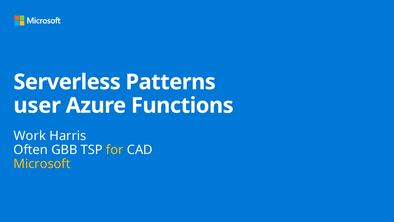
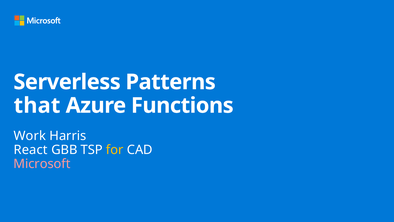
user: user -> that (37, 105)
Often: Often -> React (31, 150)
Microsoft colour: yellow -> pink (42, 164)
